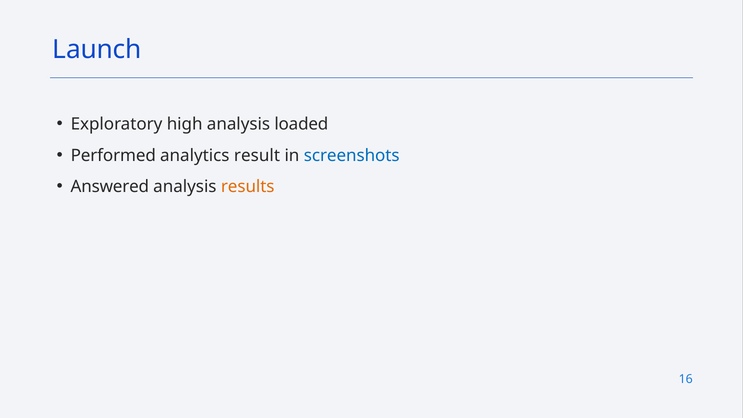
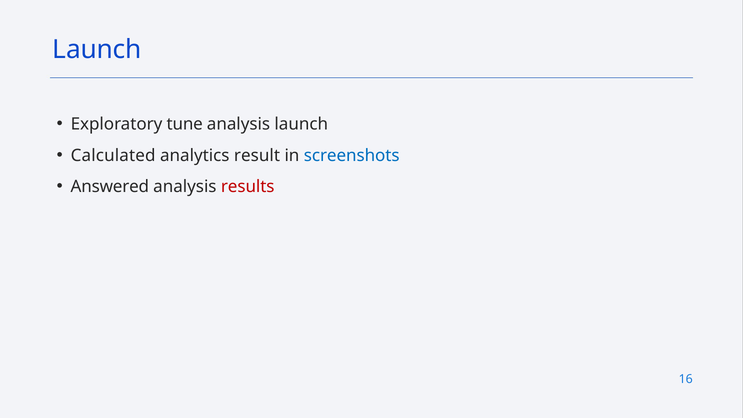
high: high -> tune (185, 124)
analysis loaded: loaded -> launch (301, 124)
Performed: Performed -> Calculated (113, 155)
results colour: orange -> red (248, 187)
